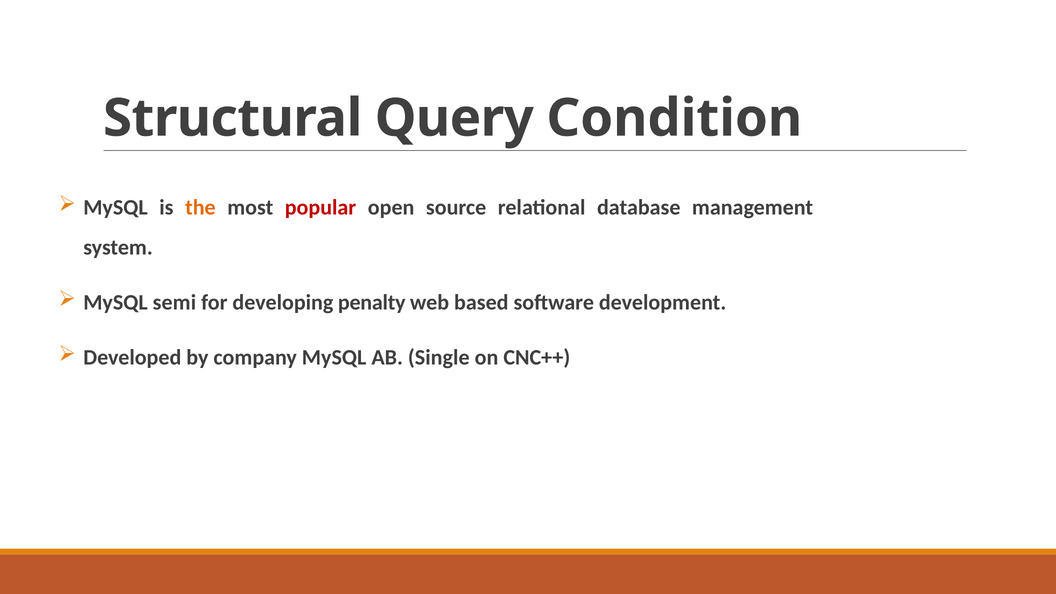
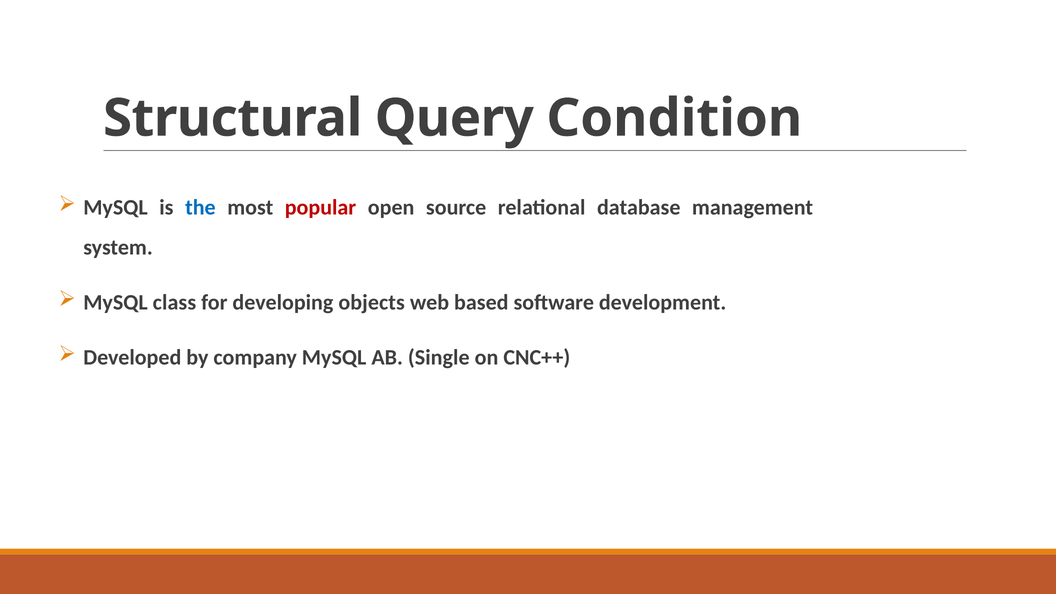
the colour: orange -> blue (200, 208)
semi: semi -> class (174, 302)
penalty: penalty -> objects (372, 302)
